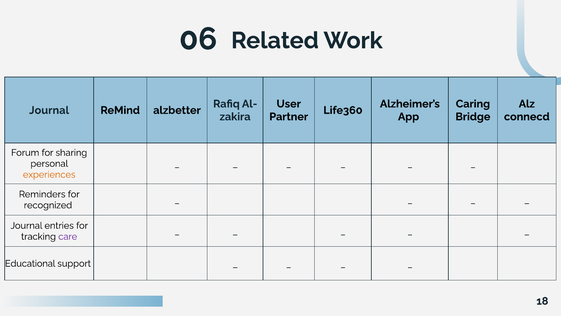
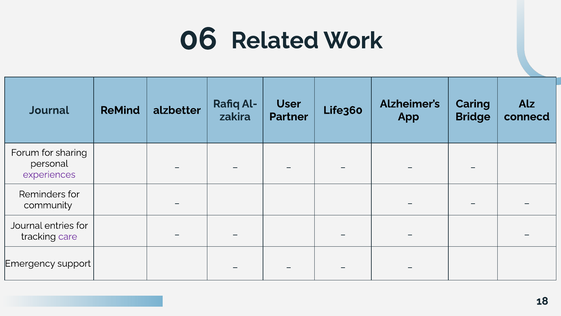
experiences colour: orange -> purple (49, 174)
recognized: recognized -> community (48, 205)
Educational: Educational -> Emergency (30, 263)
